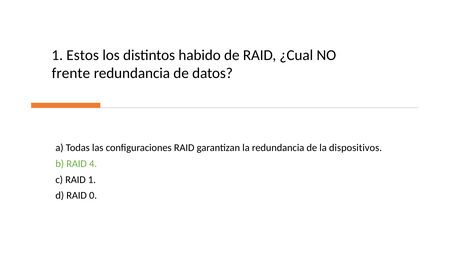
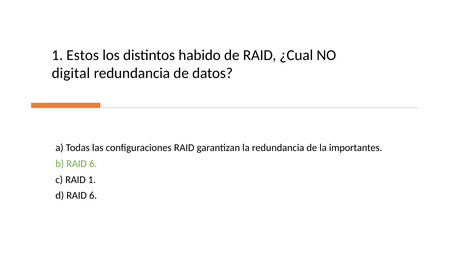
frente: frente -> digital (71, 73)
dispositivos: dispositivos -> importantes (356, 148)
b RAID 4: 4 -> 6 (93, 164)
d RAID 0: 0 -> 6 (93, 195)
